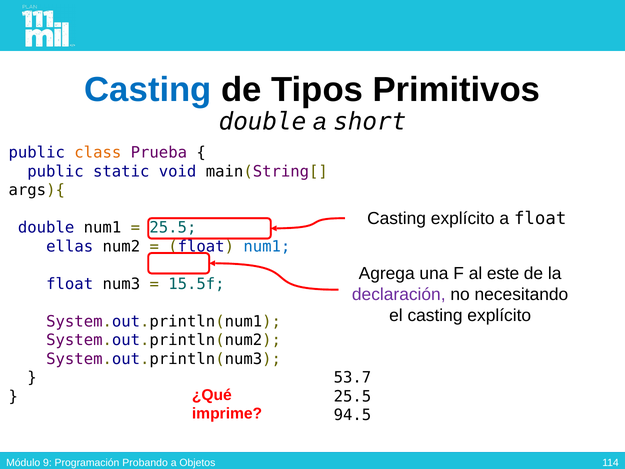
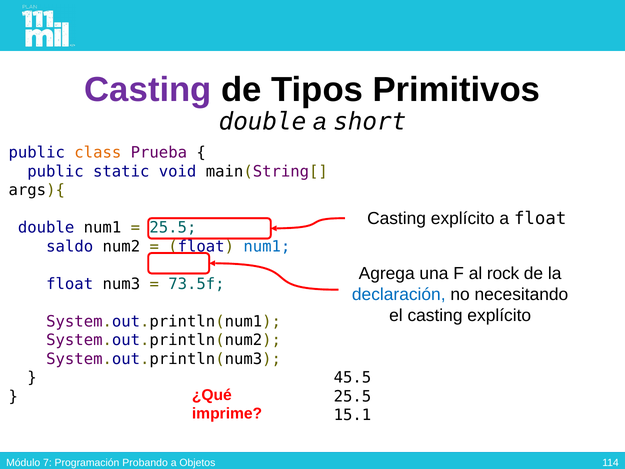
Casting colour: blue -> purple (148, 90)
ellas: ellas -> saldo (70, 246)
este: este -> rock (503, 273)
15.5f: 15.5f -> 73.5f (196, 284)
declaración colour: purple -> blue (399, 294)
53.7: 53.7 -> 45.5 (352, 378)
94.5: 94.5 -> 15.1 (352, 415)
9: 9 -> 7 (47, 463)
